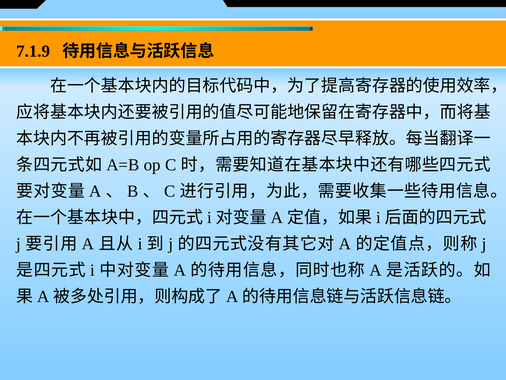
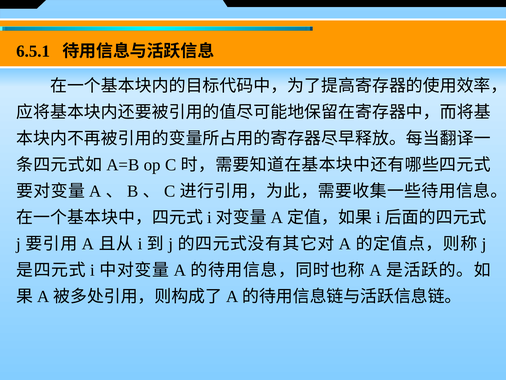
7.1.9: 7.1.9 -> 6.5.1 (33, 51)
